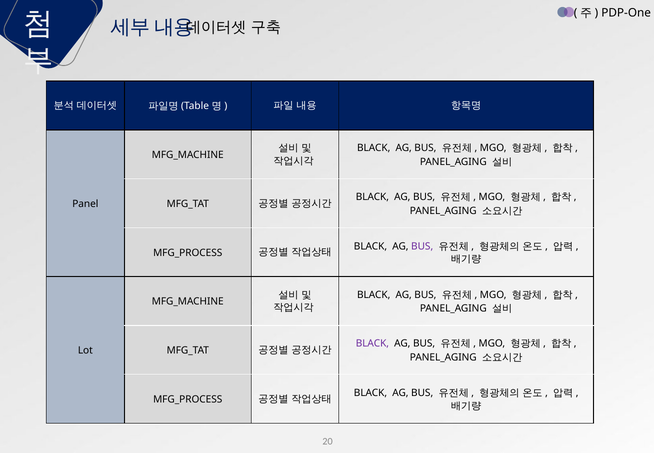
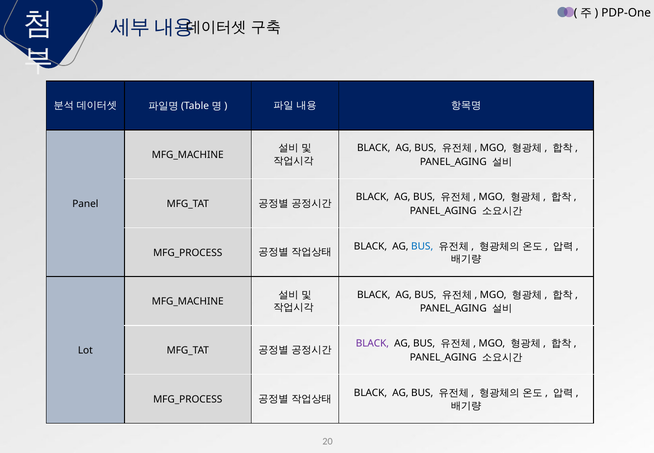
BUS colour: purple -> blue (422, 246)
